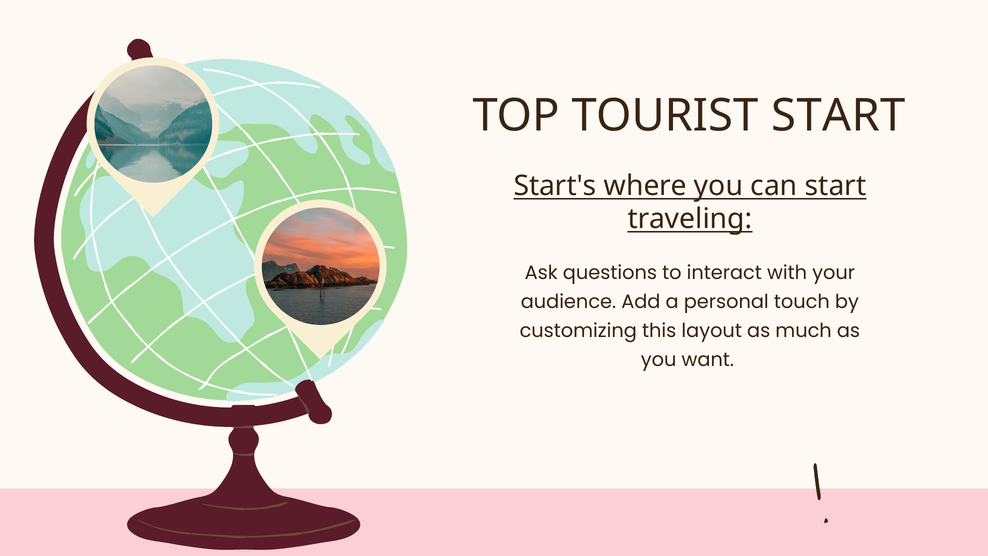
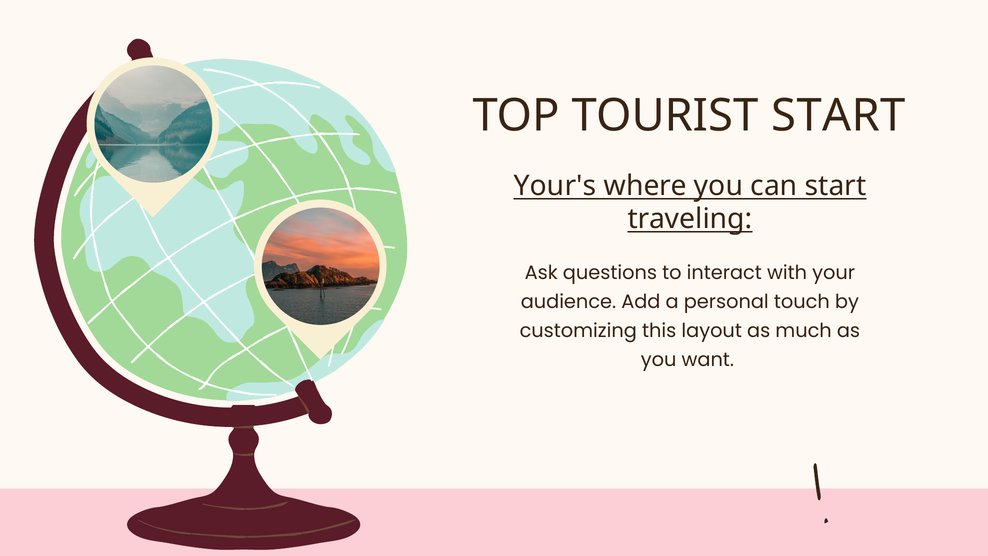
Start's: Start's -> Your's (555, 186)
